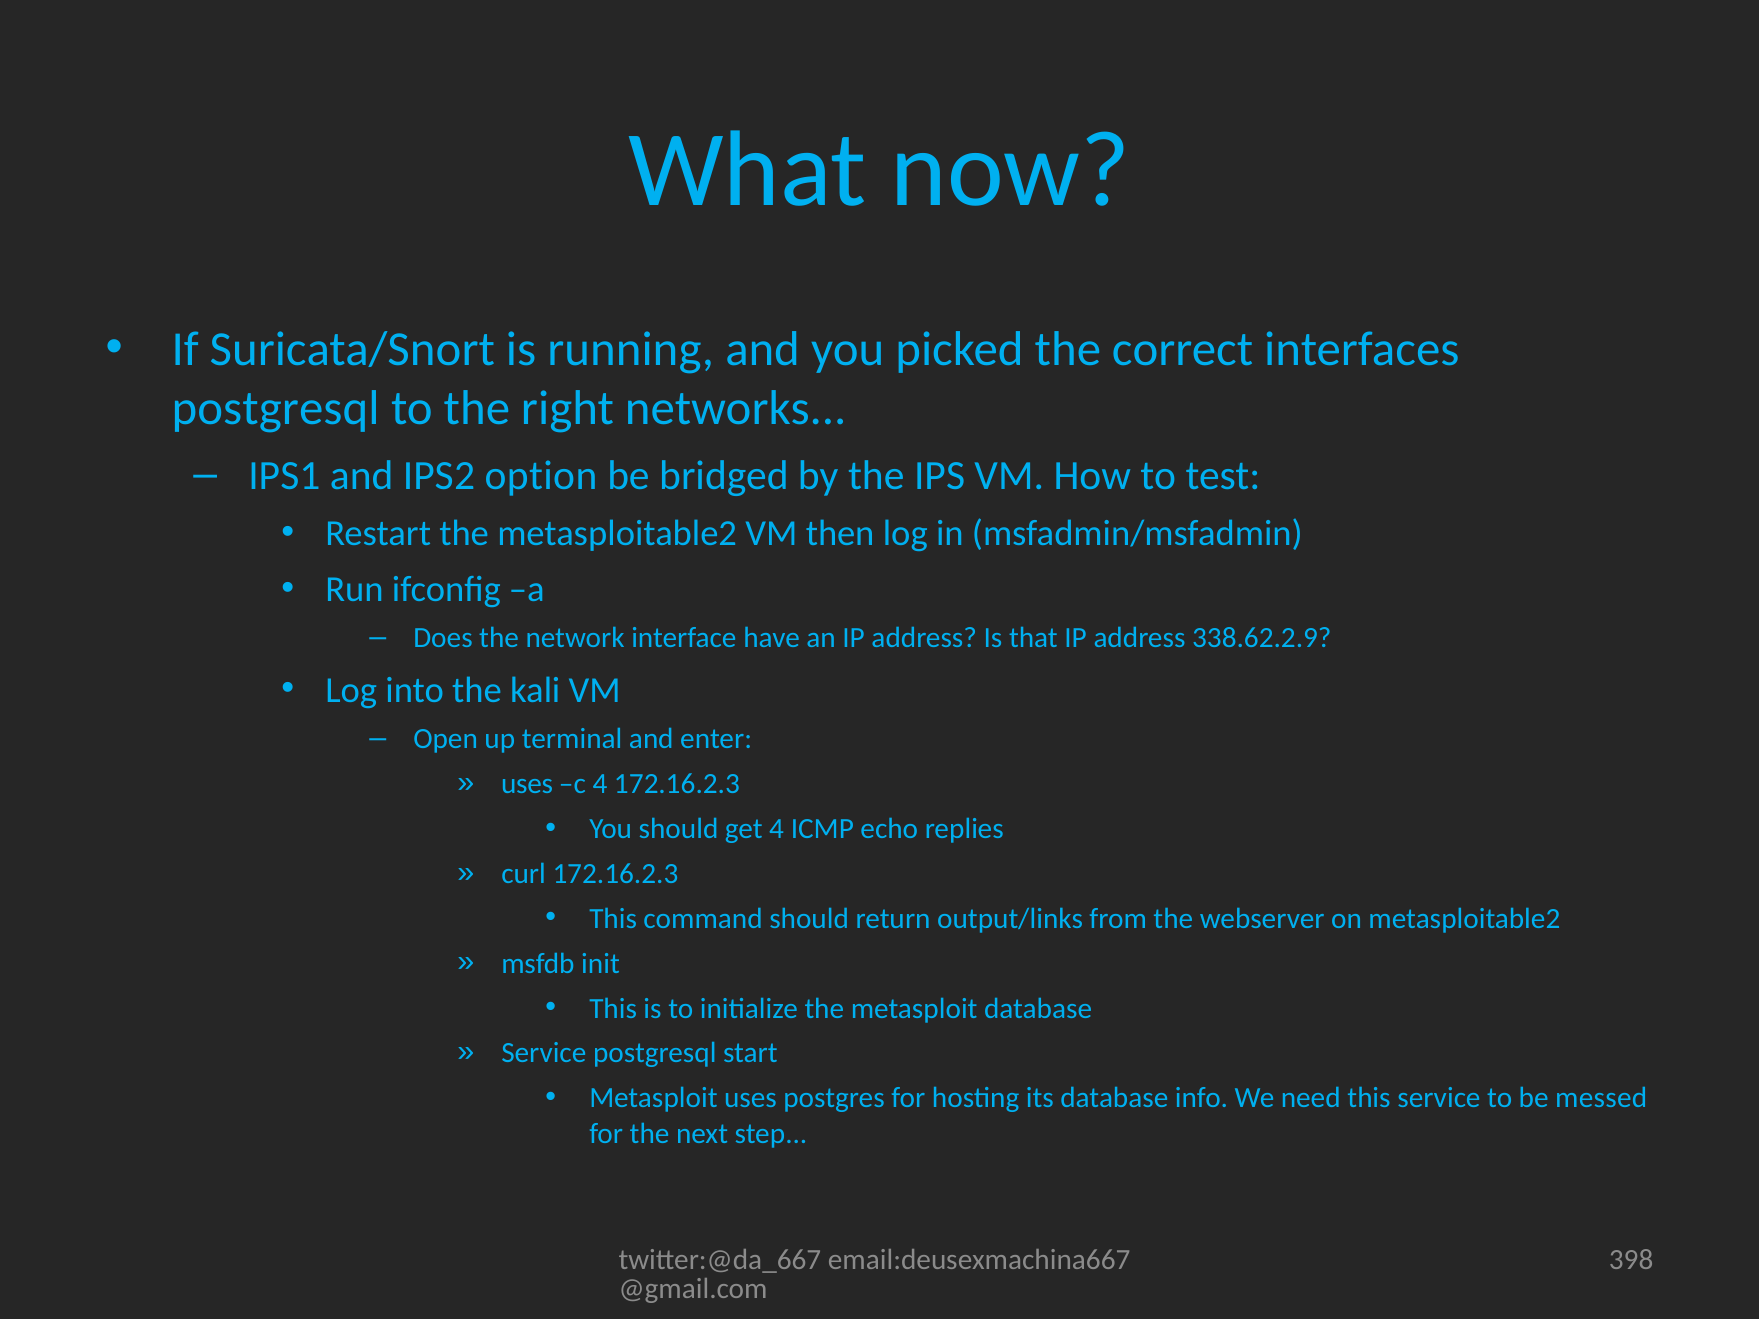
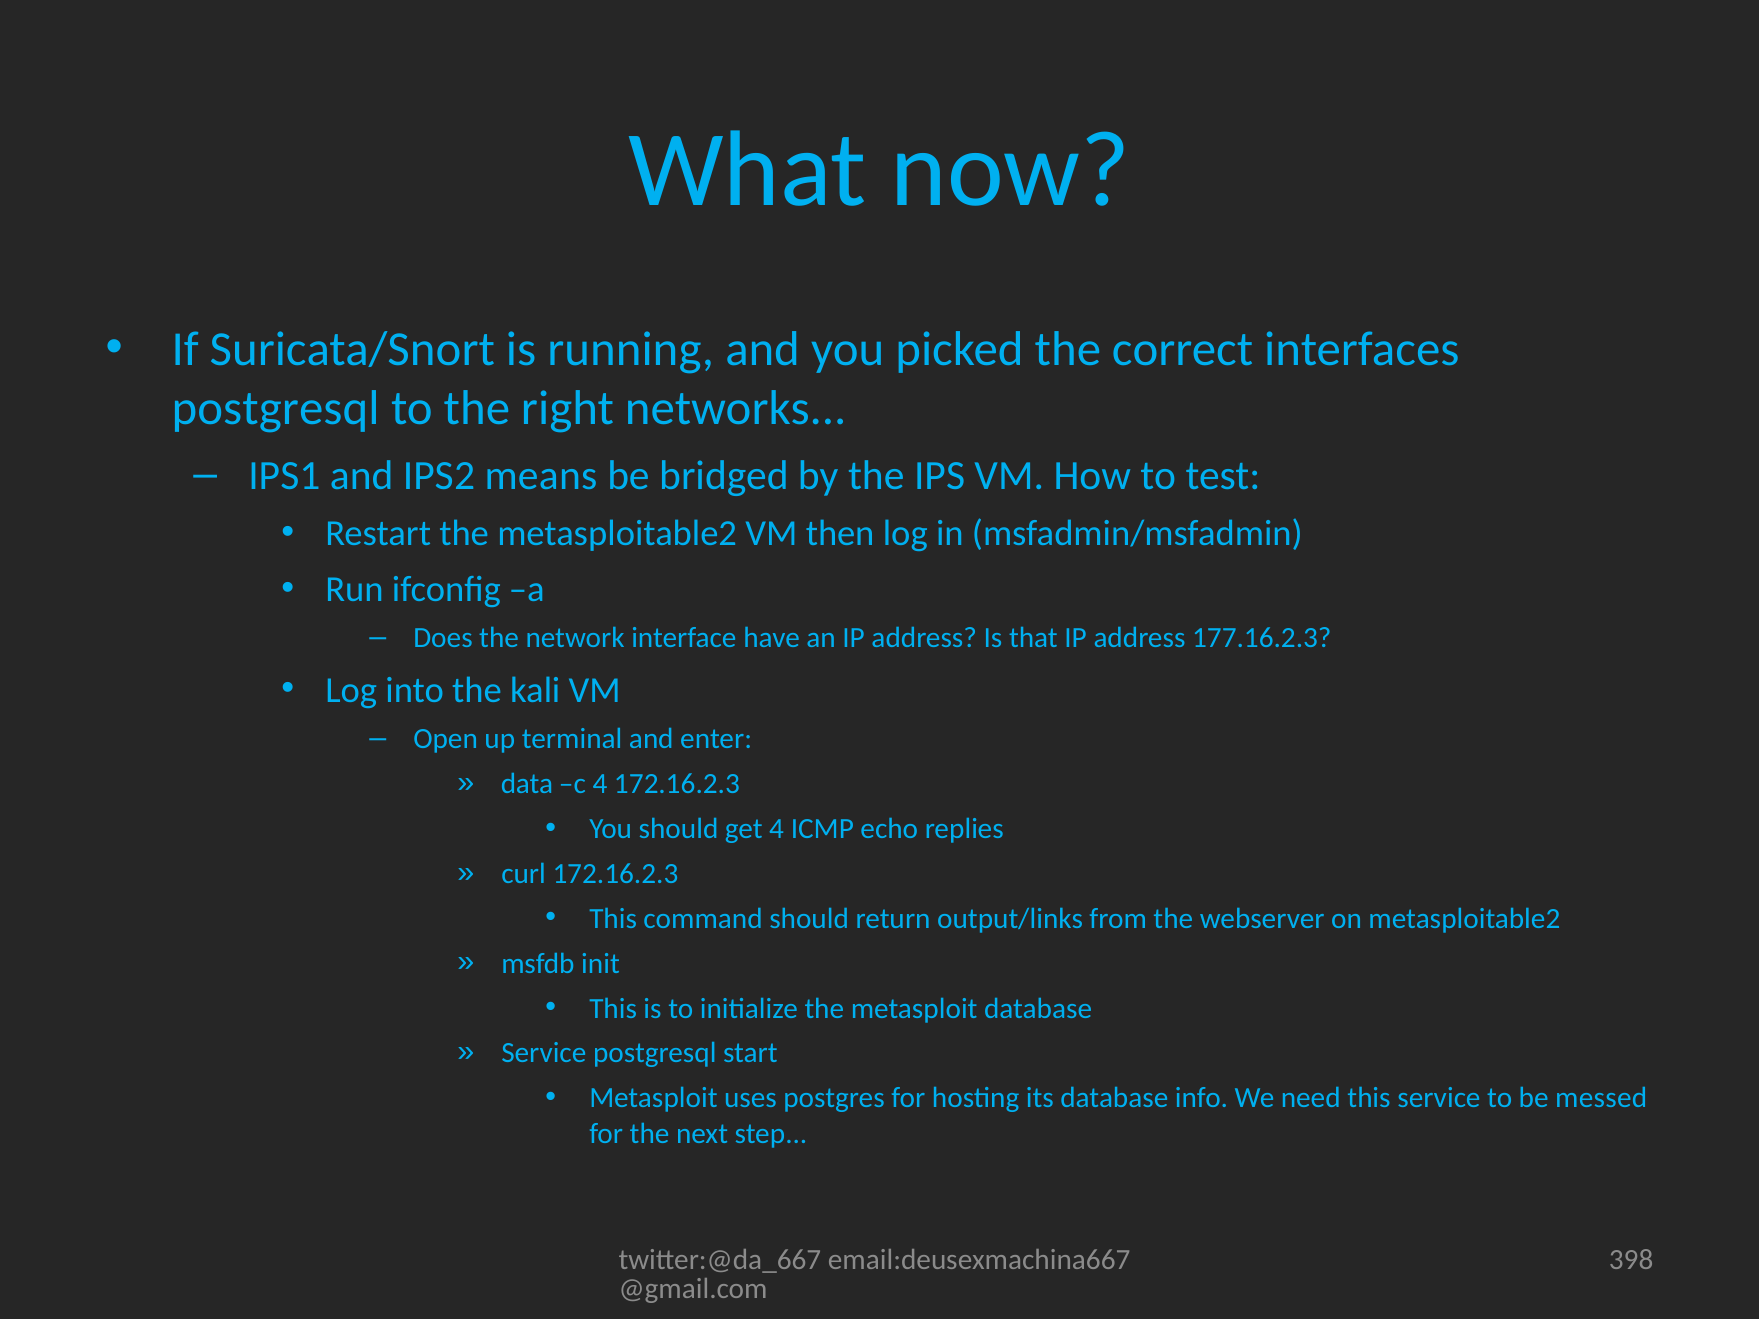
option: option -> means (541, 475)
338.62.2.9: 338.62.2.9 -> 177.16.2.3 (1262, 638)
uses: uses -> data (527, 784)
